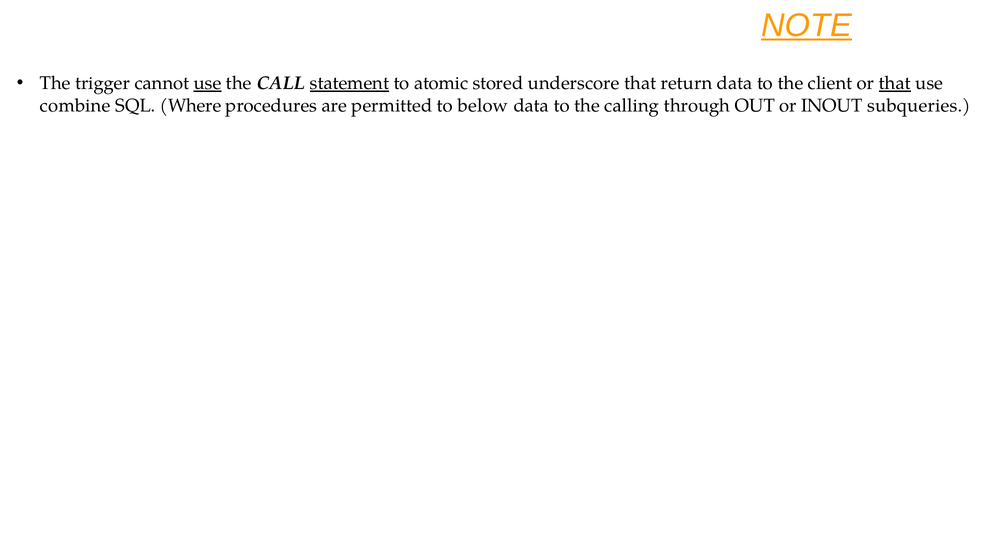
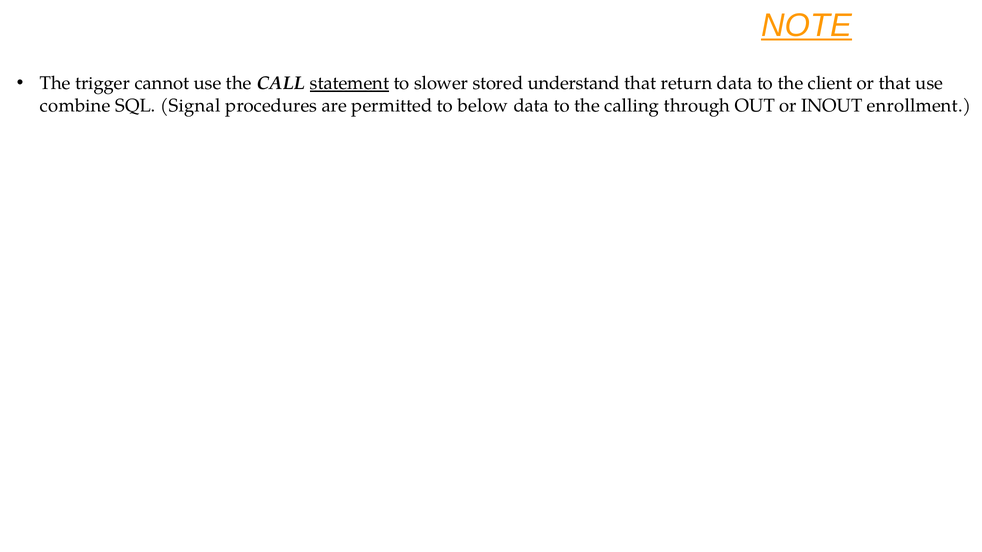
use underline: present -> none (208, 83)
atomic: atomic -> slower (441, 83)
underscore: underscore -> understand (574, 83)
that underline: present -> none (895, 83)
Where: Where -> Signal (190, 106)
subqueries: subqueries -> enrollment (919, 106)
